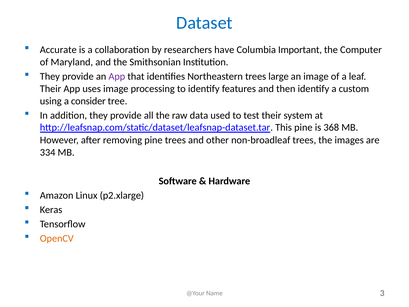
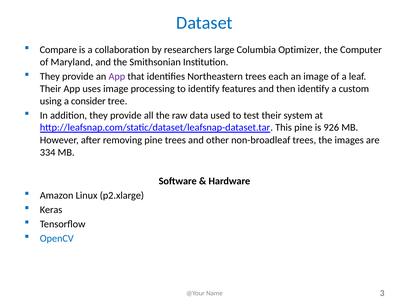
Accurate: Accurate -> Compare (58, 50)
have: have -> large (224, 50)
Important: Important -> Optimizer (300, 50)
large: large -> each (278, 76)
368: 368 -> 926 (331, 128)
OpenCV colour: orange -> blue (57, 238)
